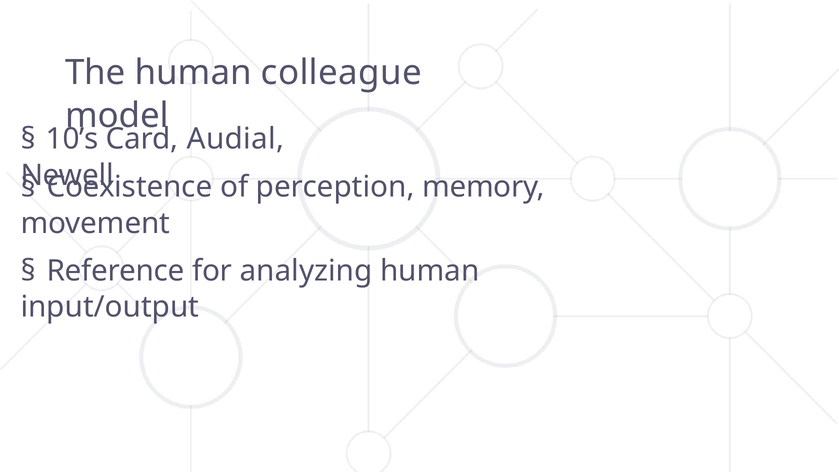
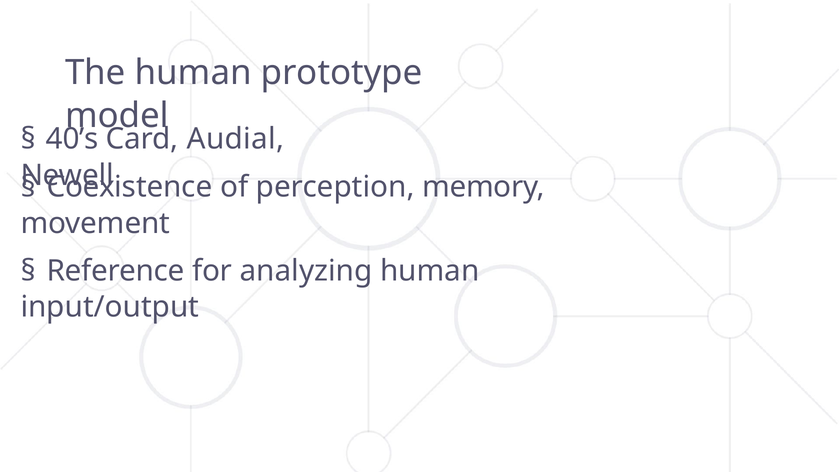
colleague: colleague -> prototype (342, 73)
10’s: 10’s -> 40’s (72, 139)
